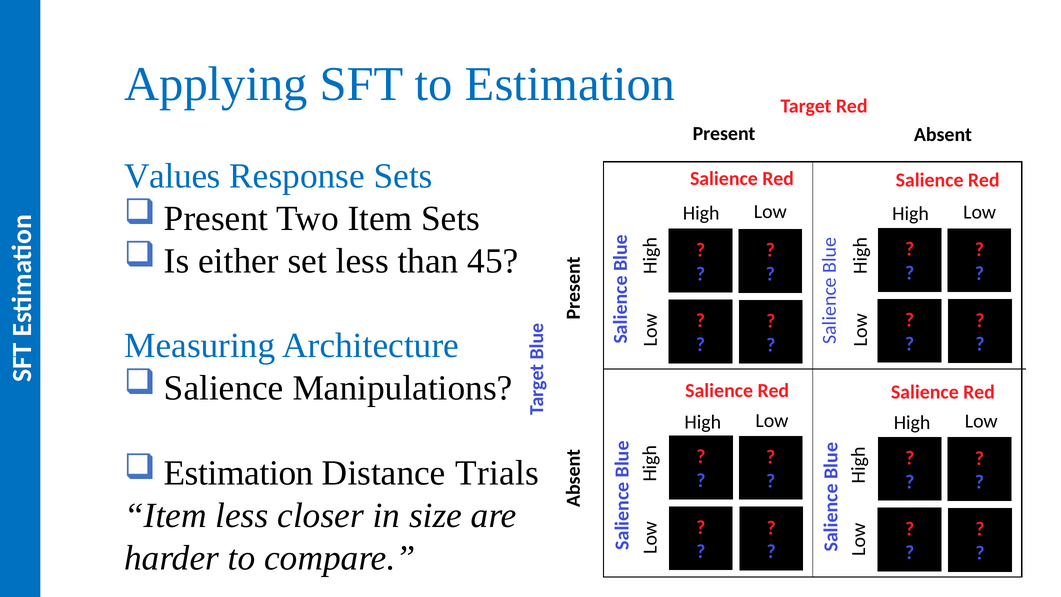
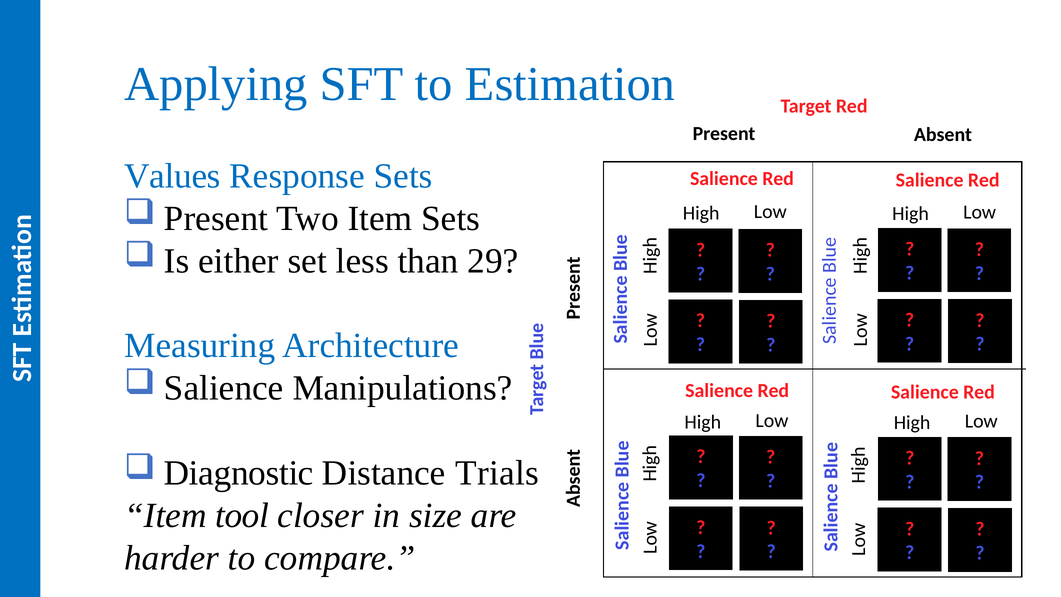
45: 45 -> 29 (493, 261)
Estimation: Estimation -> Diagnostic (239, 473)
Item less: less -> tool (242, 515)
